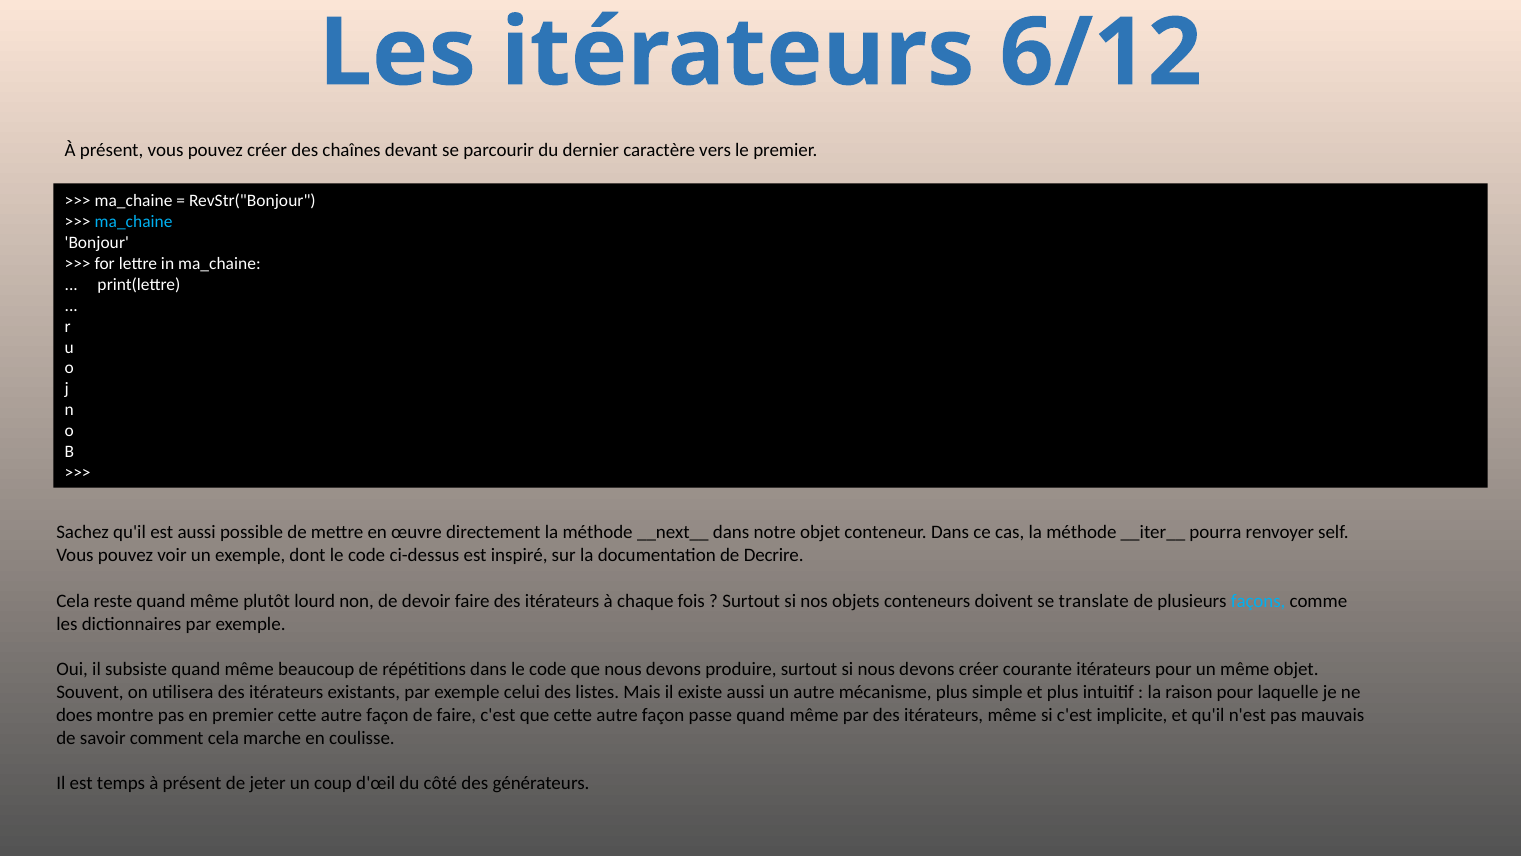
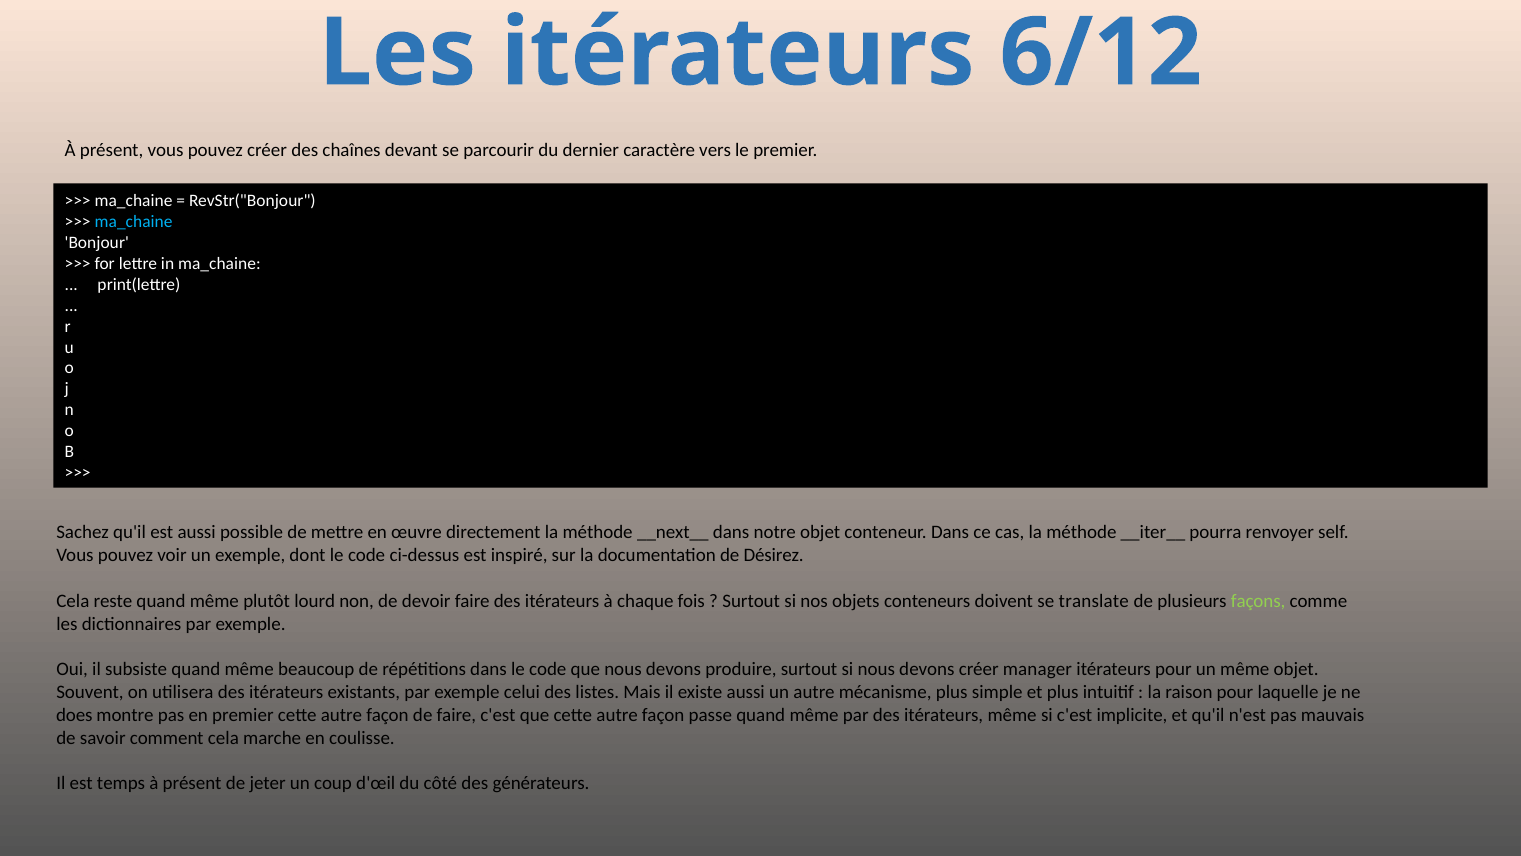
Decrire: Decrire -> Désirez (774, 555)
façons colour: light blue -> light green (1258, 601)
courante: courante -> manager (1037, 669)
